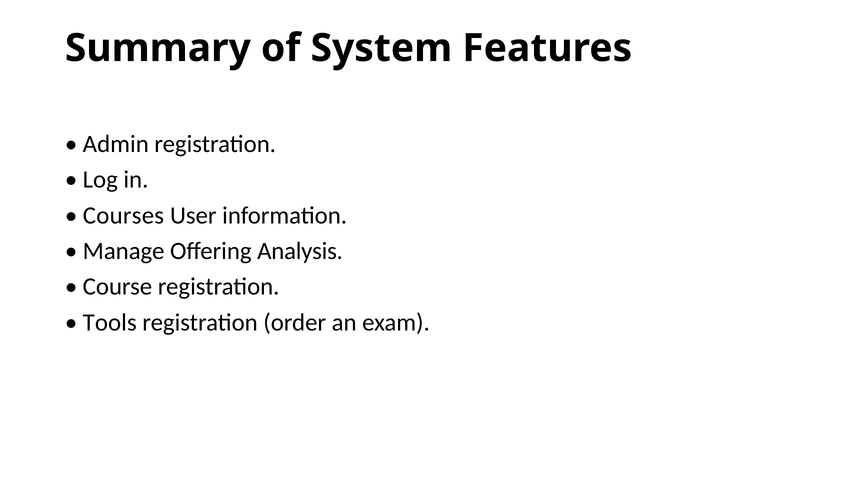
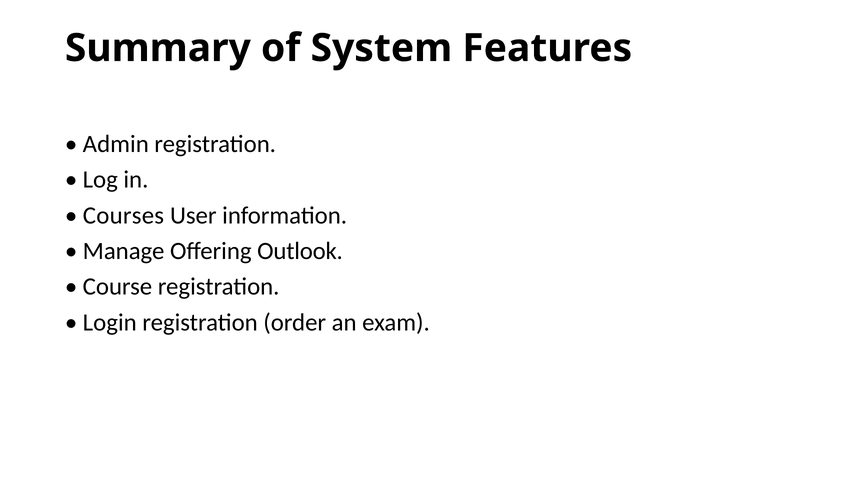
Analysis: Analysis -> Outlook (300, 251)
Tools: Tools -> Login (110, 322)
